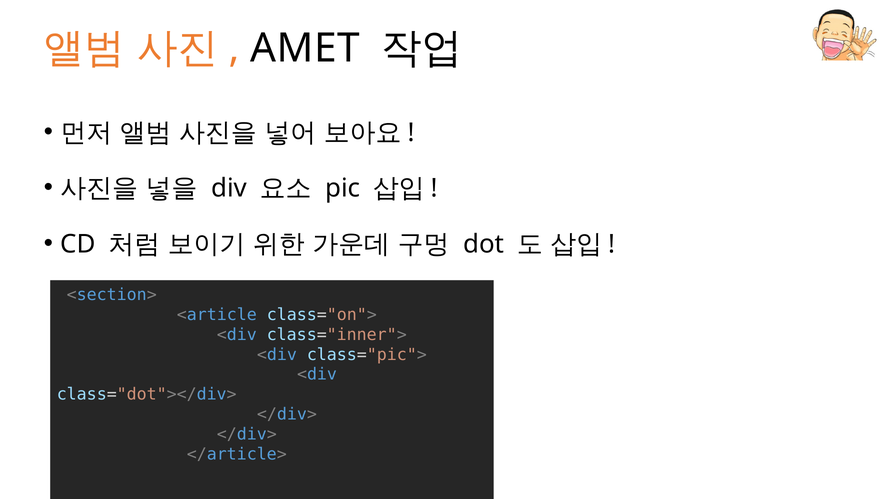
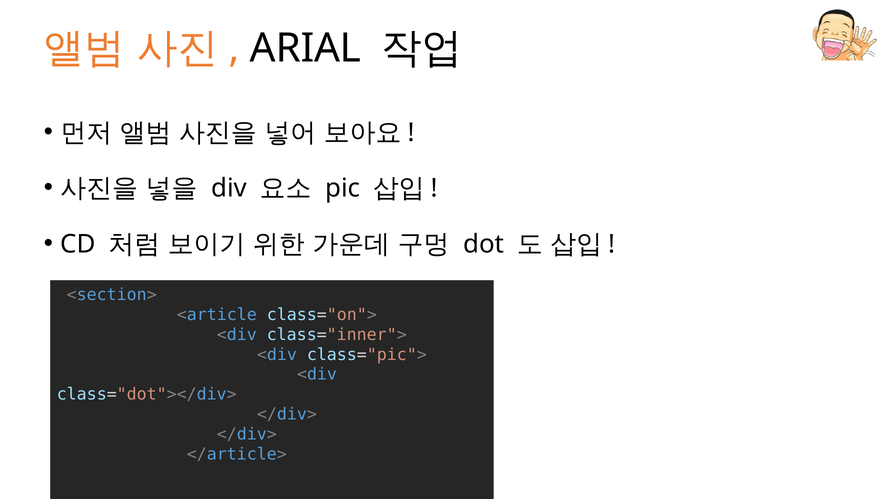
AMET: AMET -> ARIAL (305, 48)
